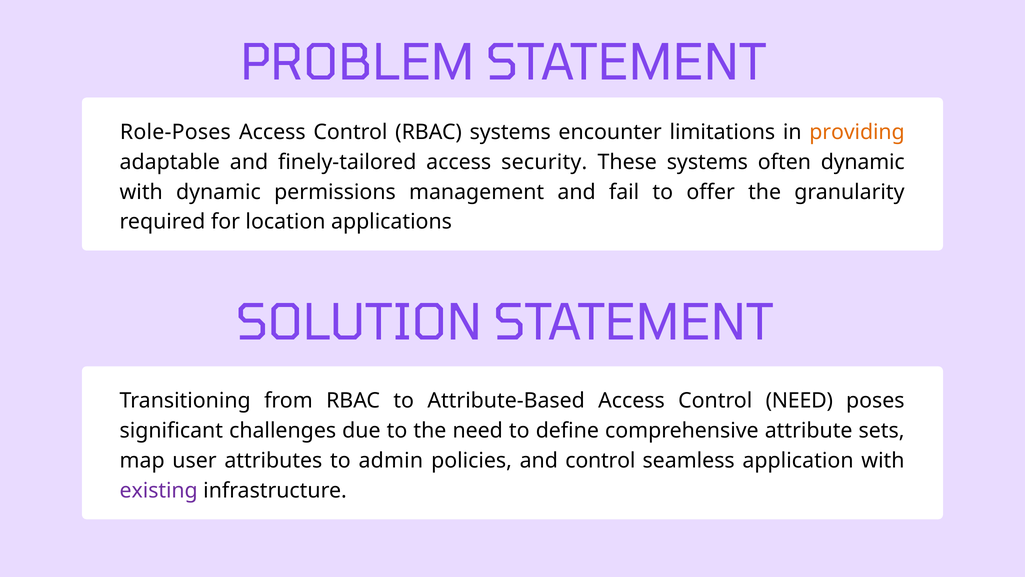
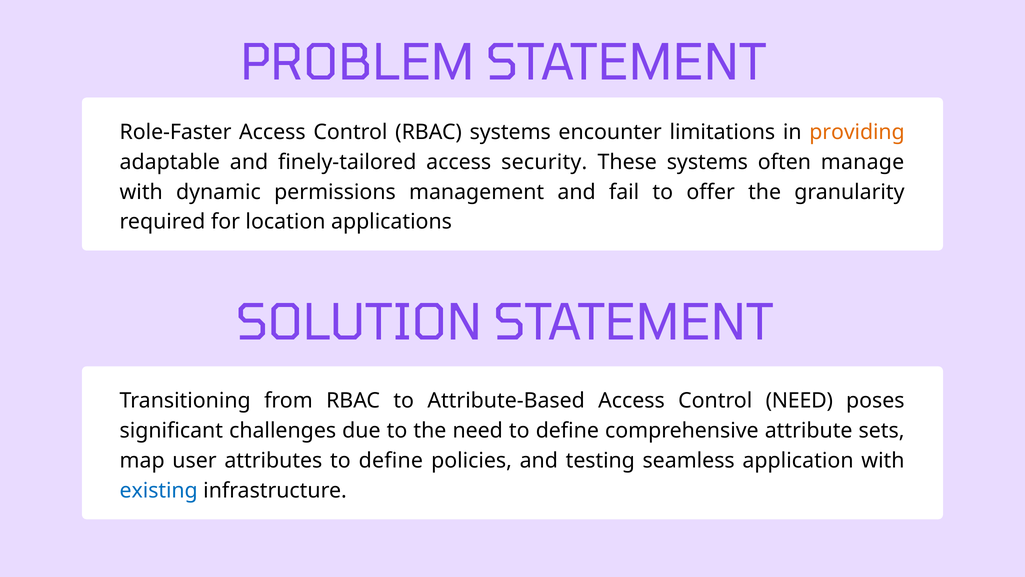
Role-Poses: Role-Poses -> Role-Faster (176, 132)
often dynamic: dynamic -> manage (863, 162)
attributes to admin: admin -> define (391, 460)
and control: control -> testing (600, 460)
existing colour: purple -> blue (159, 490)
